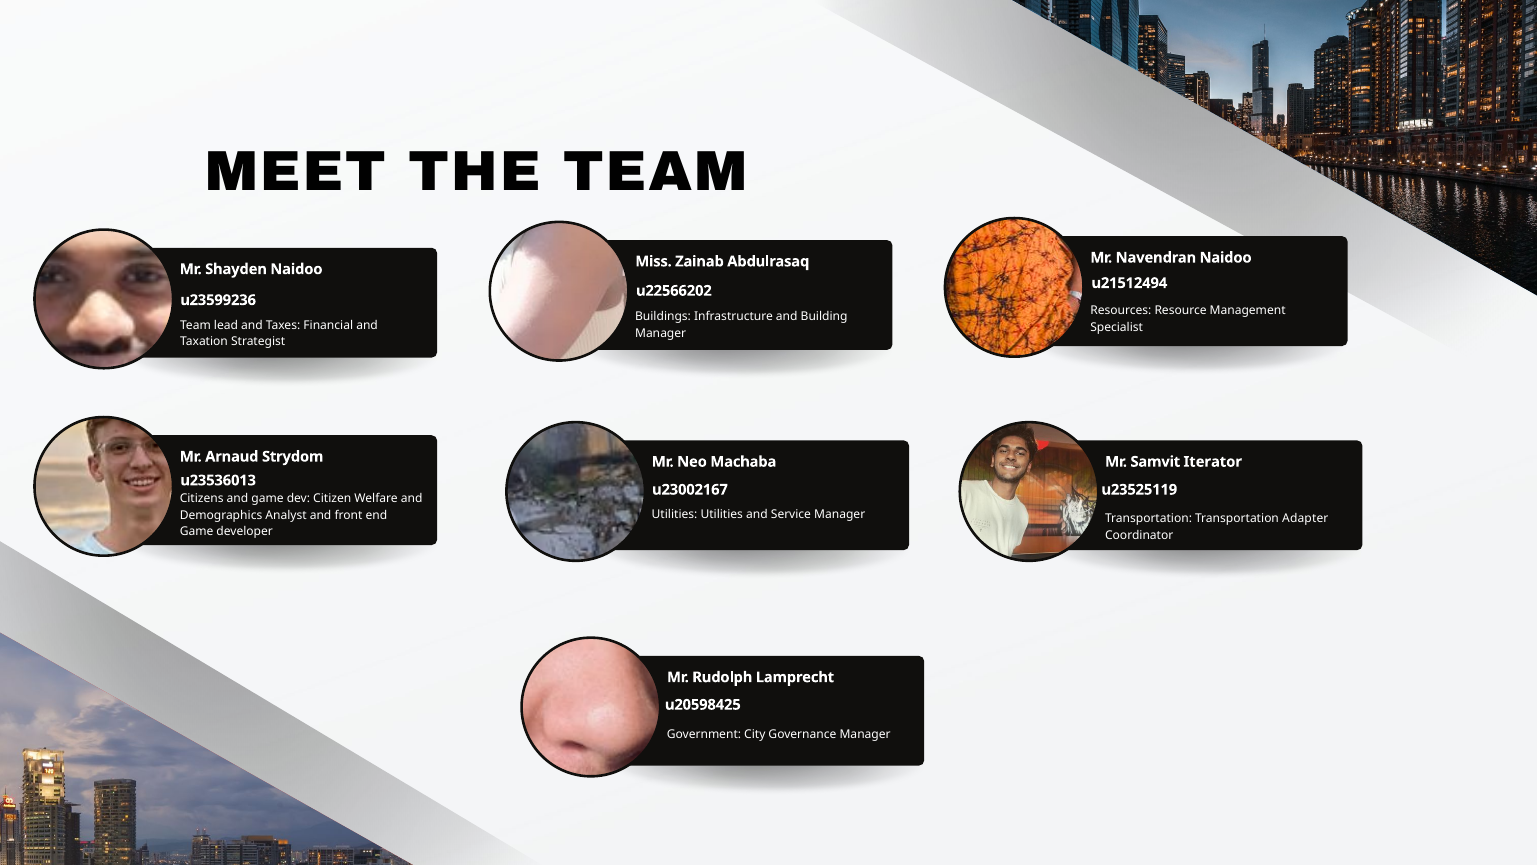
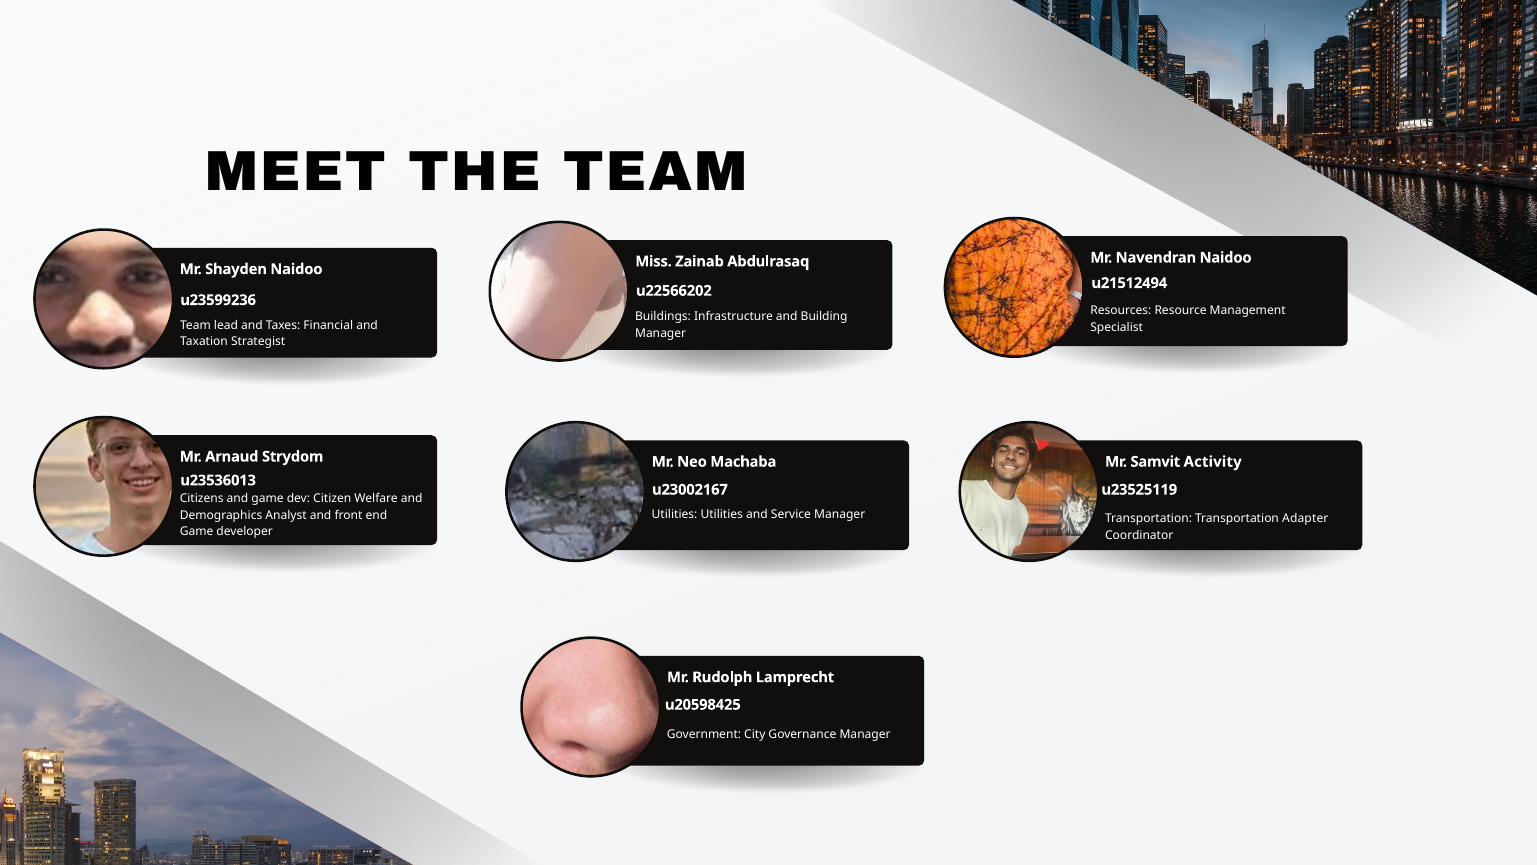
Iterator: Iterator -> Activity (1213, 462)
